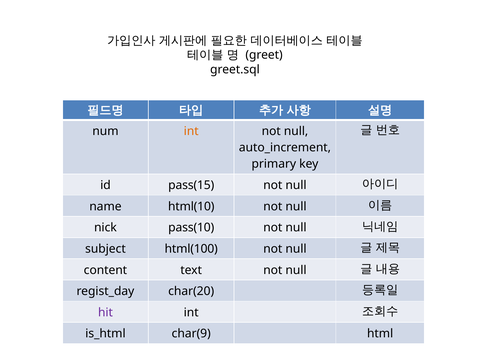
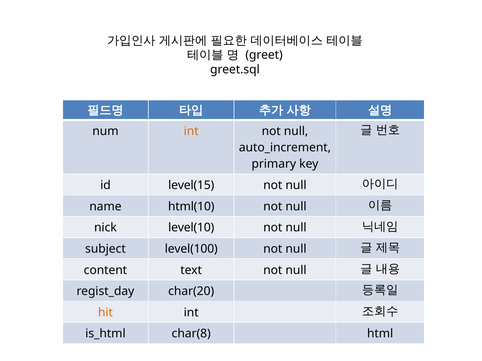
pass(15: pass(15 -> level(15 (191, 185)
pass(10: pass(10 -> level(10 (191, 228)
html(100: html(100 -> level(100 (191, 249)
hit colour: purple -> orange (105, 313)
char(9: char(9 -> char(8 (191, 334)
